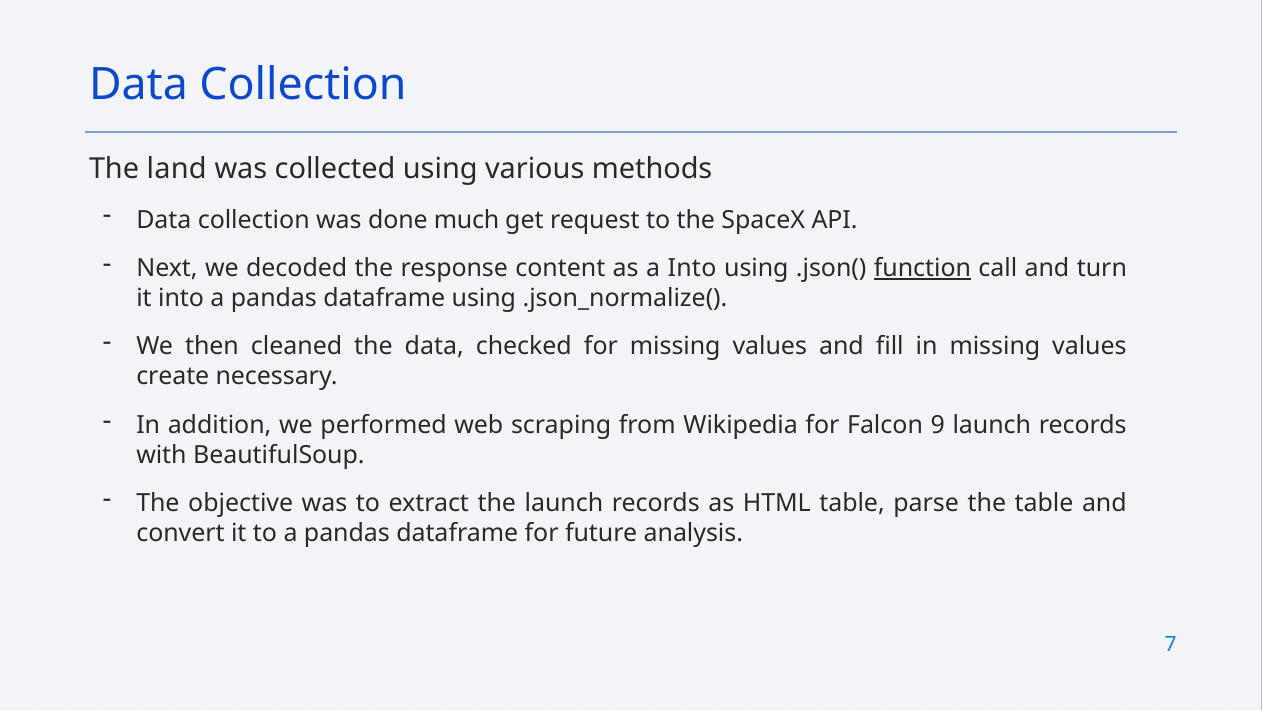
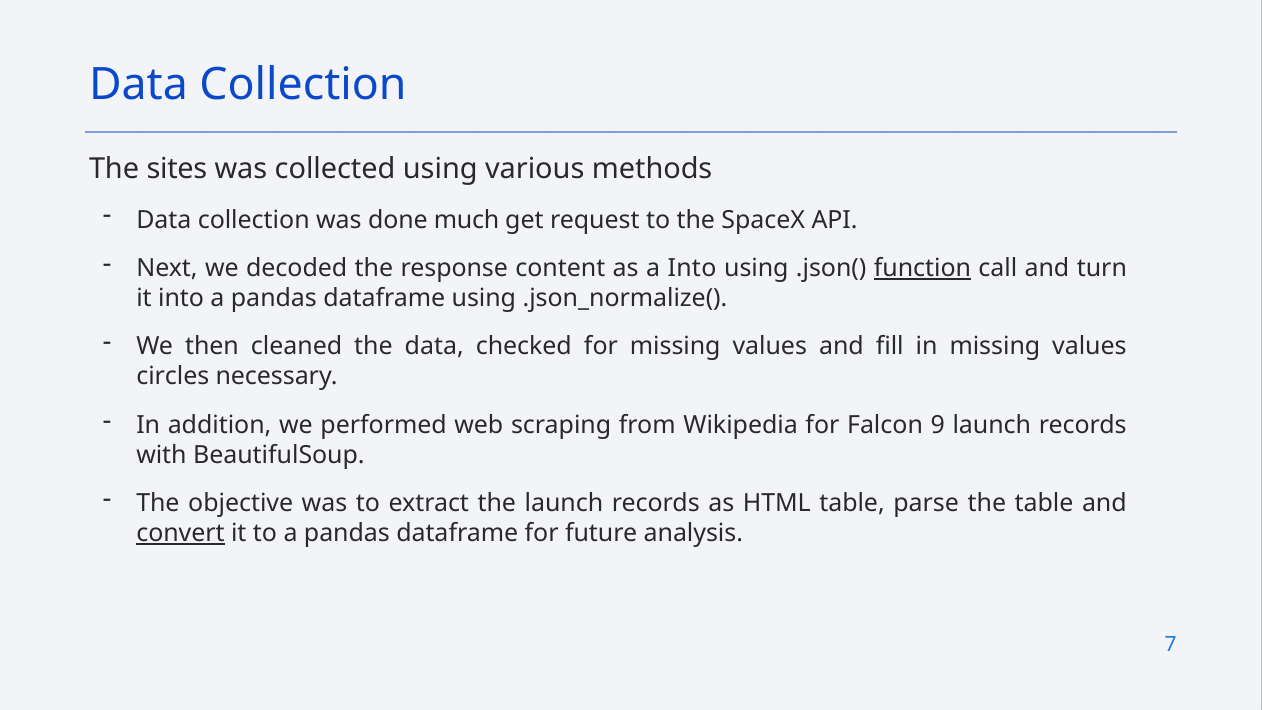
land: land -> sites (177, 169)
create: create -> circles (173, 376)
convert underline: none -> present (180, 533)
